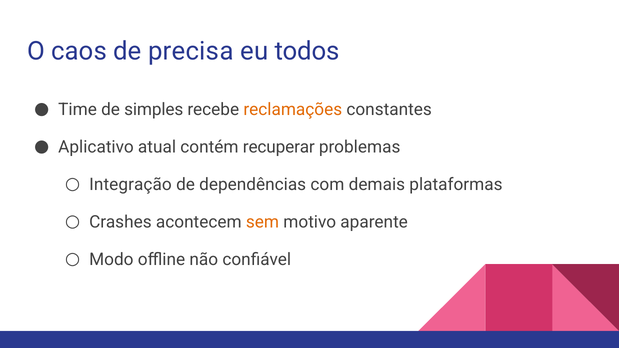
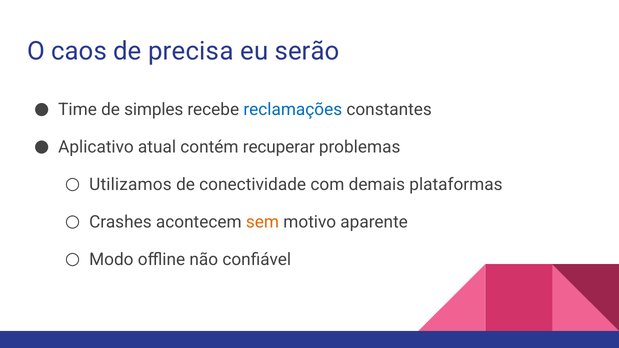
todos: todos -> serão (307, 51)
reclamações colour: orange -> blue (293, 110)
Integração: Integração -> Utilizamos (130, 185)
dependências: dependências -> conectividade (253, 185)
